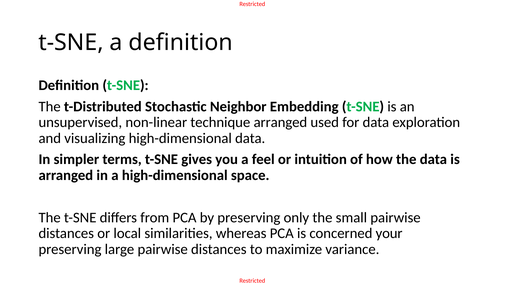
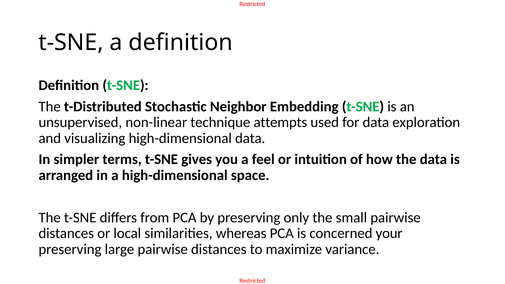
technique arranged: arranged -> attempts (280, 122)
